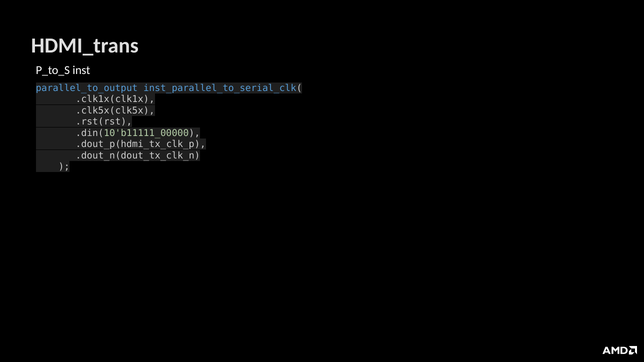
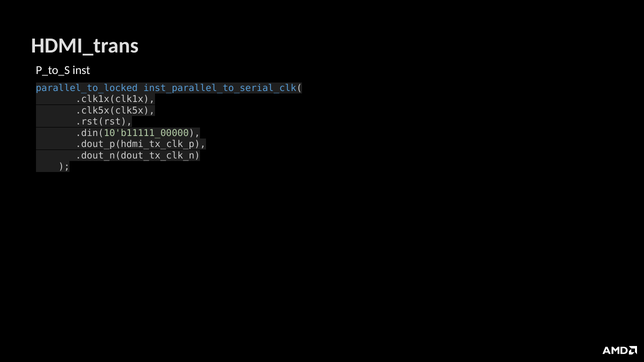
parallel_to_output: parallel_to_output -> parallel_to_locked (87, 88)
